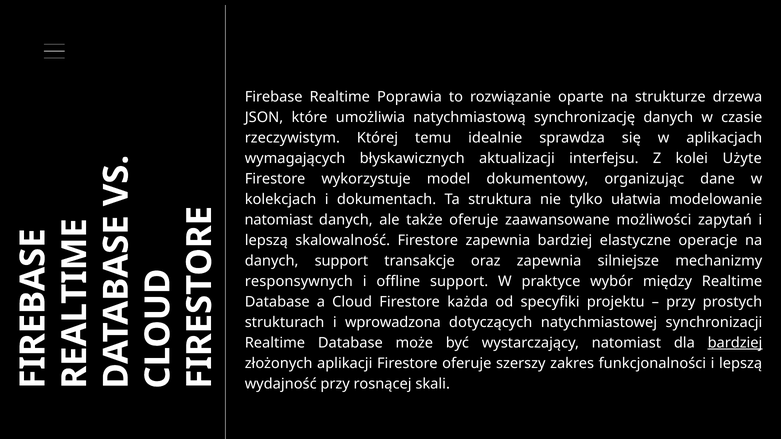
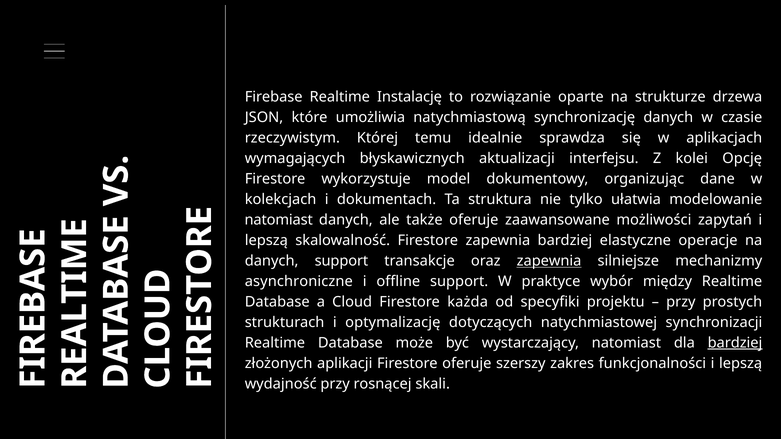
Poprawia: Poprawia -> Instalację (410, 97)
Użyte: Użyte -> Opcję (742, 159)
zapewnia underline: none -> present (549, 261)
responsywnych: responsywnych -> asynchroniczne (299, 282)
wprowadzona: wprowadzona -> optymalizację (393, 323)
